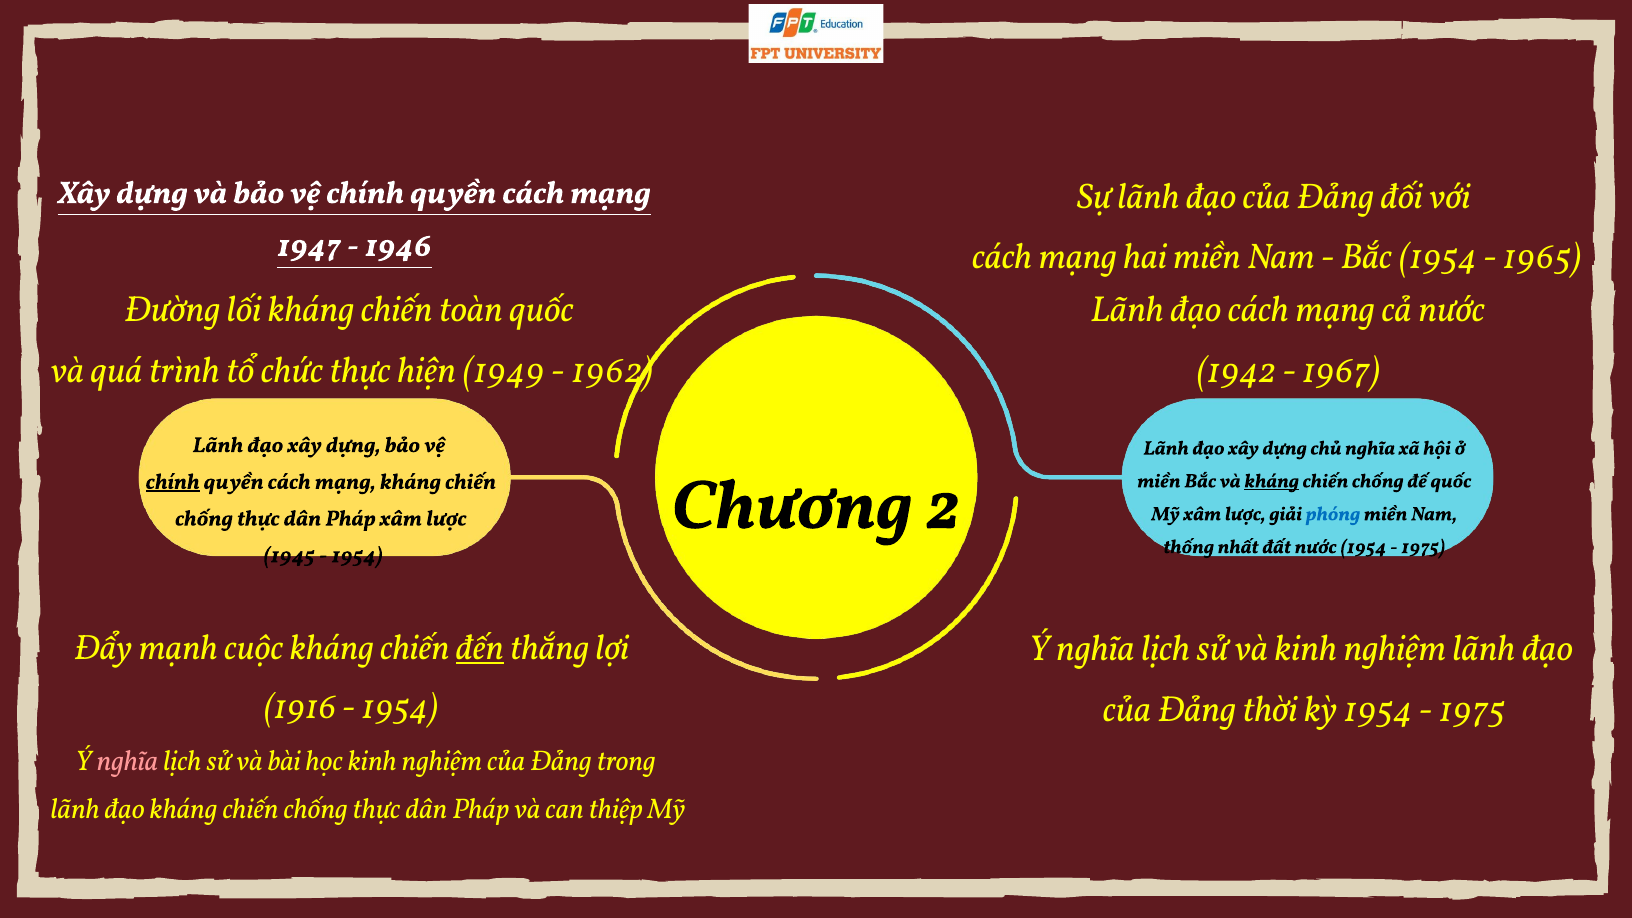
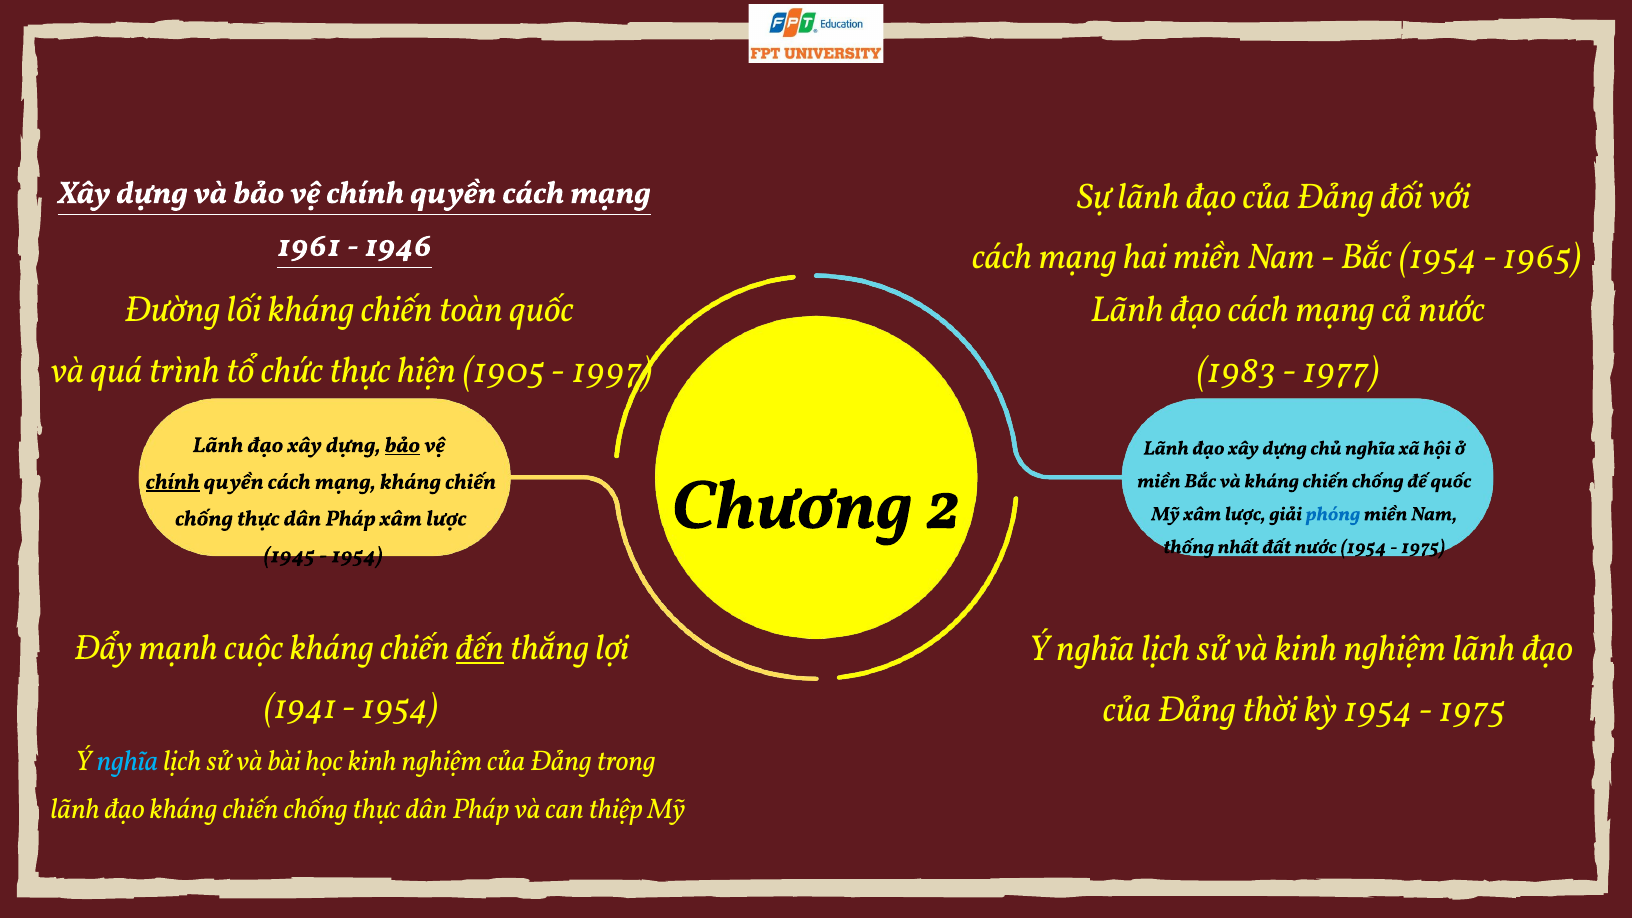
1947: 1947 -> 1961 (309, 245)
1949: 1949 -> 1905 (504, 370)
1962: 1962 -> 1997 (612, 370)
1942: 1942 -> 1983 (1236, 370)
1967: 1967 -> 1977 (1341, 370)
bảo underline: none -> present (402, 445)
kháng underline: present -> none (1272, 481)
1916: 1916 -> 1941 (300, 707)
nghĩa colour: pink -> light blue (128, 761)
